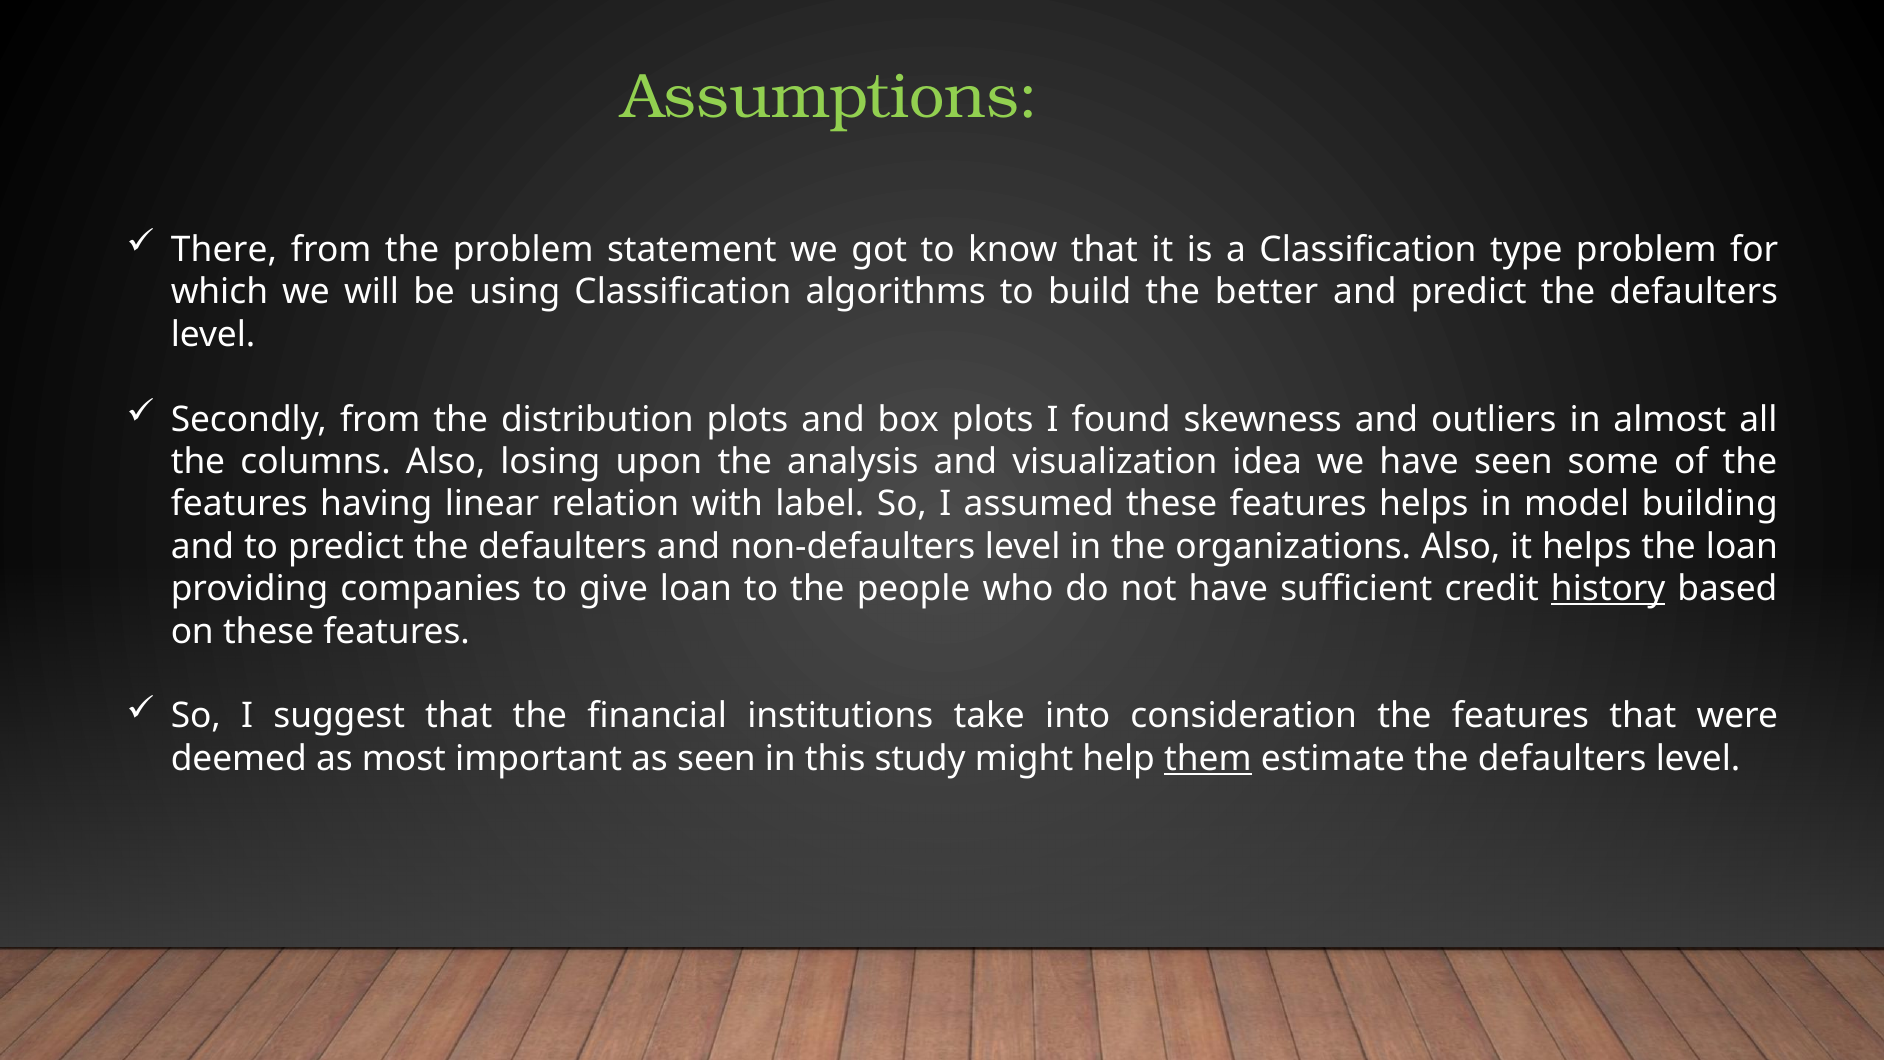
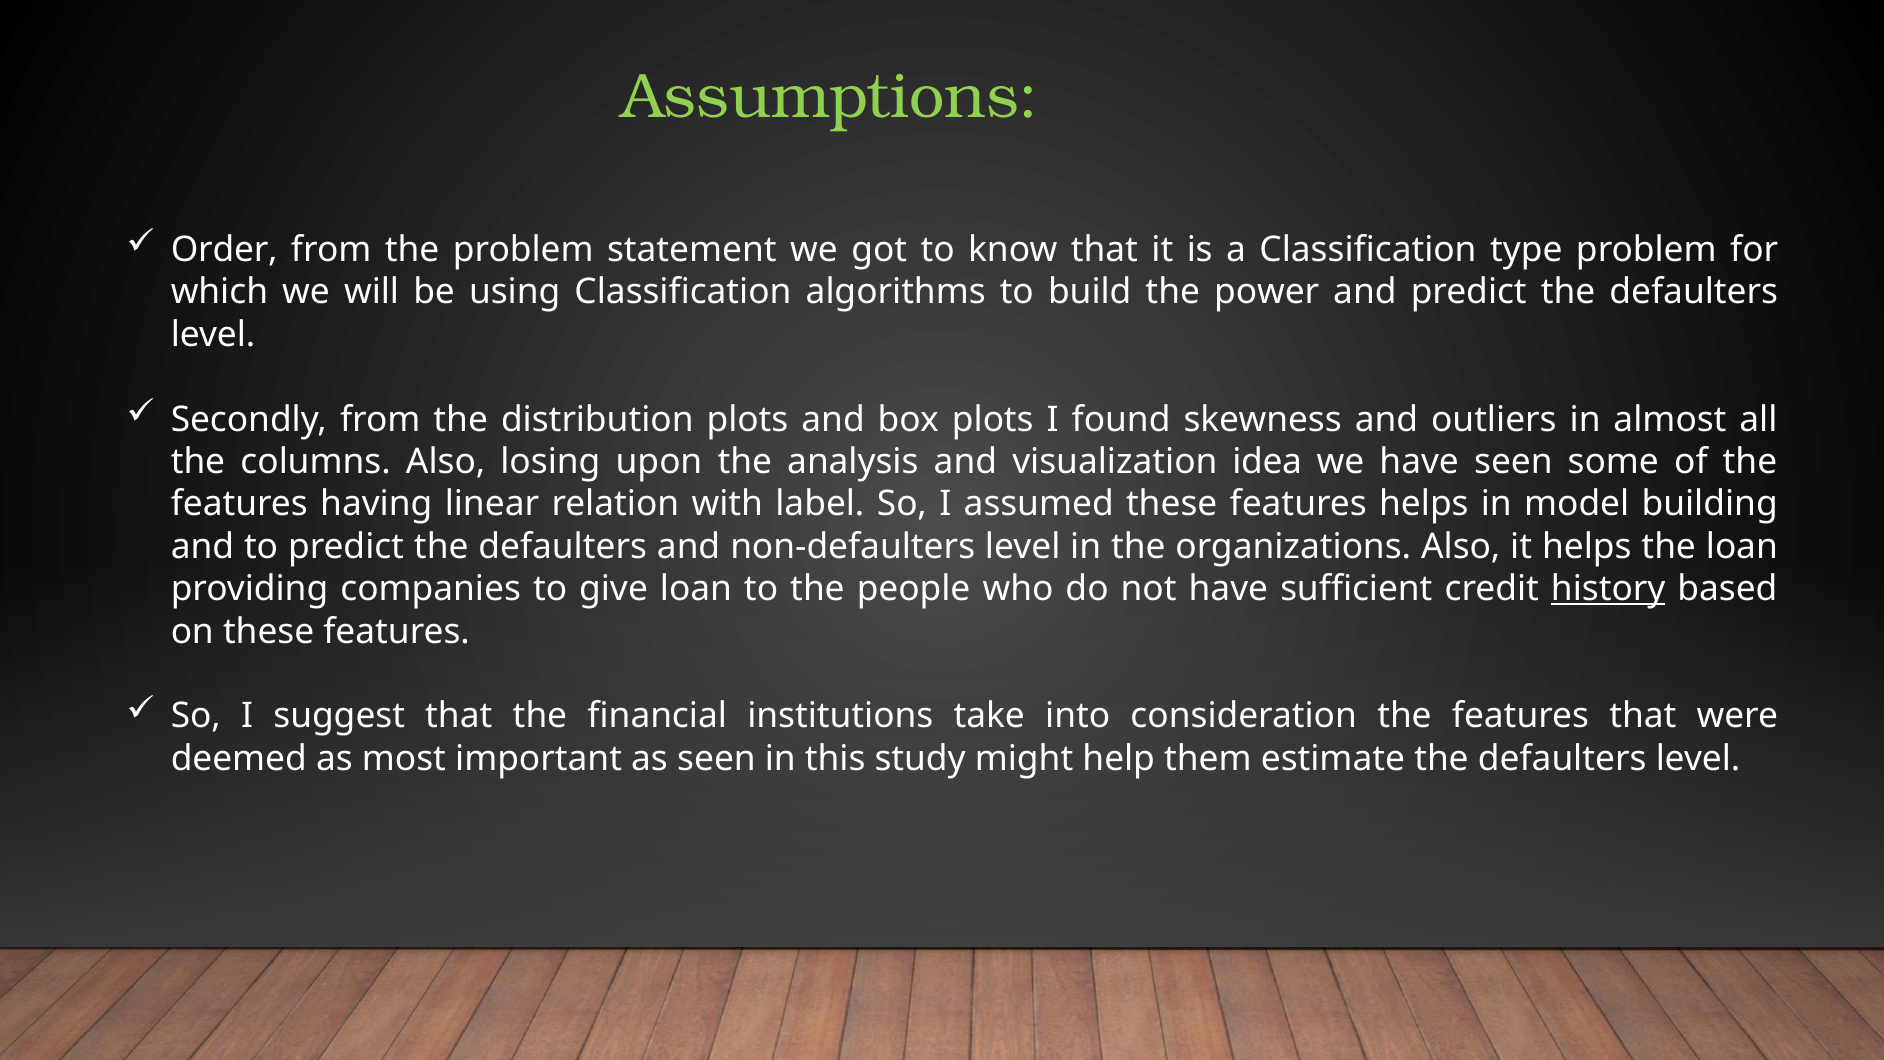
There: There -> Order (224, 250)
better: better -> power (1267, 292)
them underline: present -> none (1208, 758)
